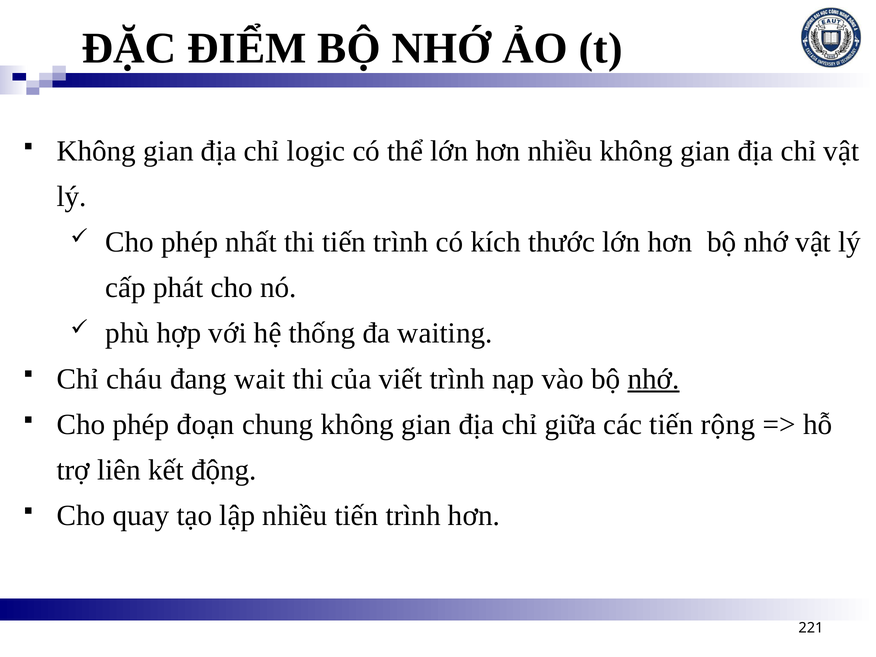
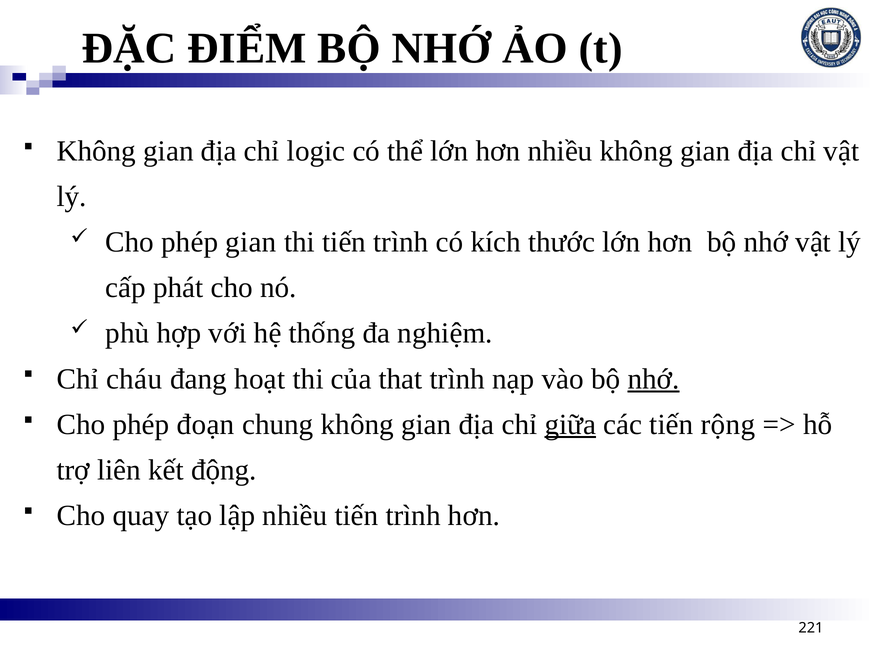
phép nhất: nhất -> gian (251, 242)
waiting: waiting -> nghiệm (445, 333)
wait: wait -> hoạt (260, 379)
viết: viết -> that (401, 379)
giữa underline: none -> present (570, 424)
